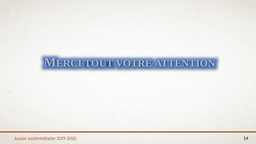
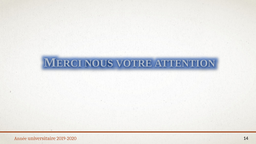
TOUT: TOUT -> NOUS (99, 63)
